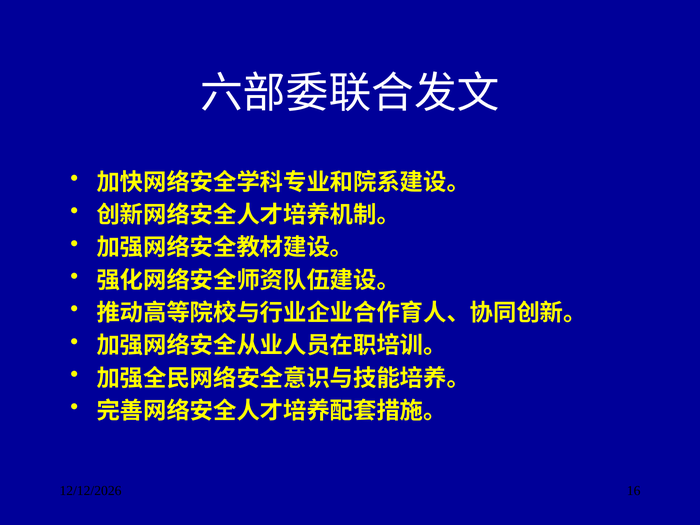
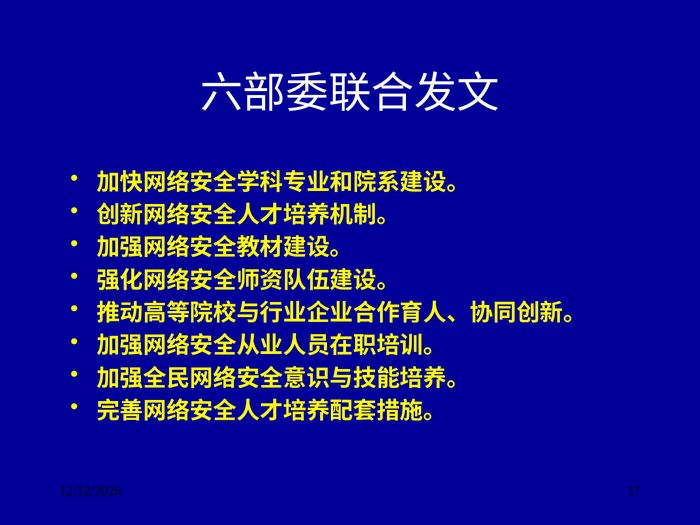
16: 16 -> 17 (634, 491)
